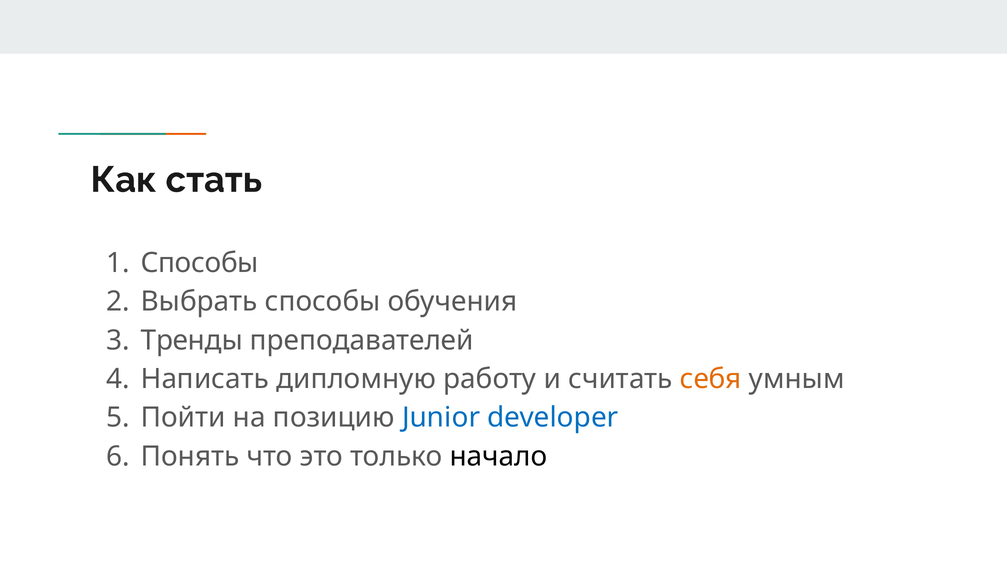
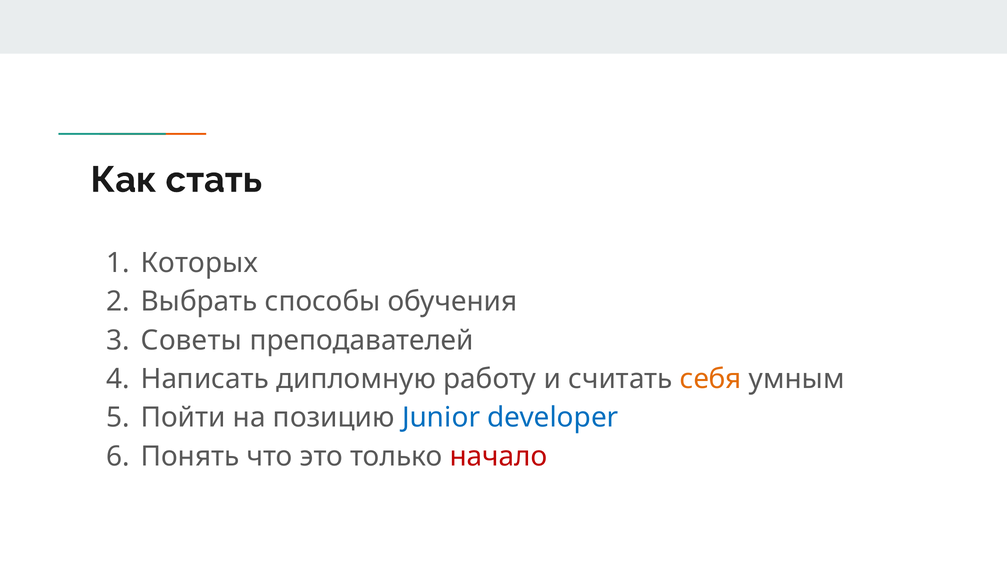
Способы: Способы -> Которых (199, 263)
Тренды: Тренды -> Советы (192, 340)
начало colour: black -> red (499, 456)
